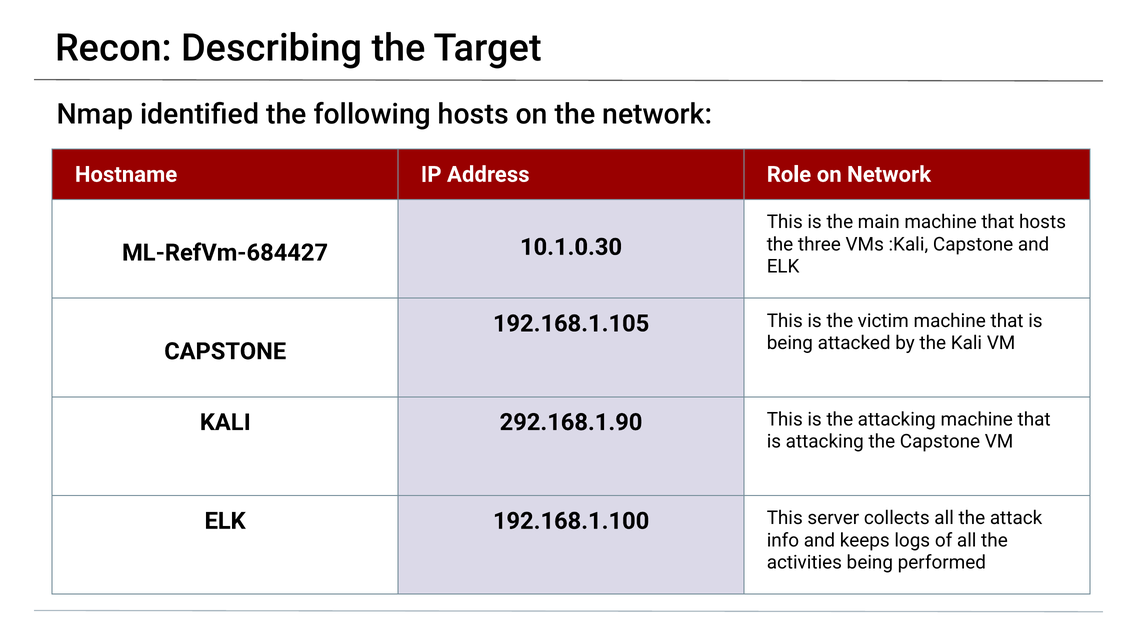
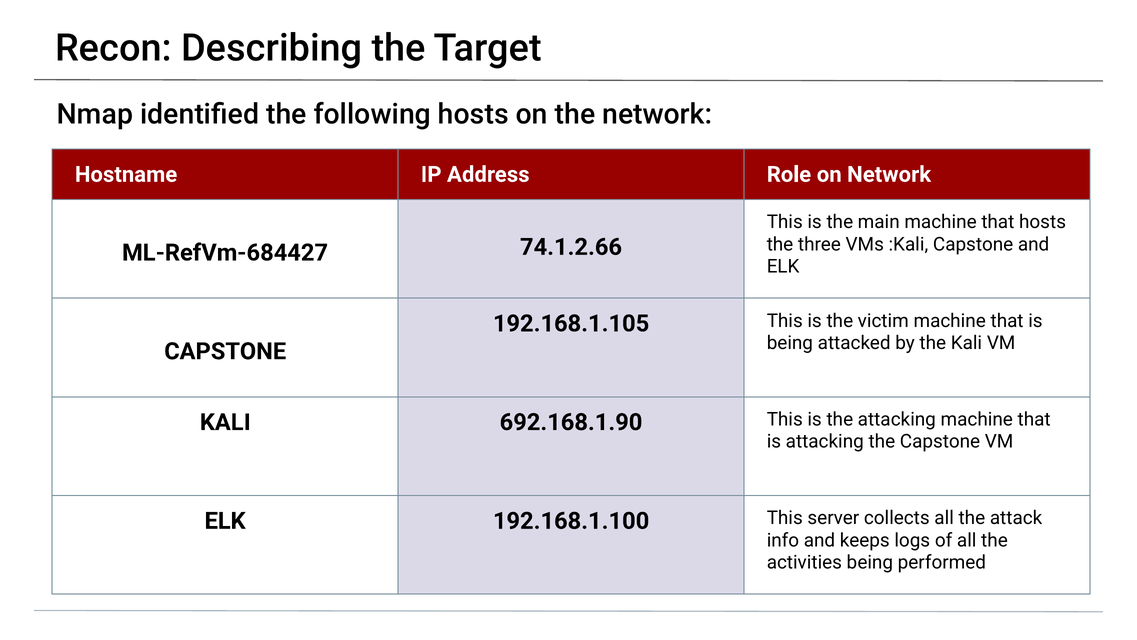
10.1.0.30: 10.1.0.30 -> 74.1.2.66 (571, 247)
292.168.1.90: 292.168.1.90 -> 692.168.1.90 (571, 422)
